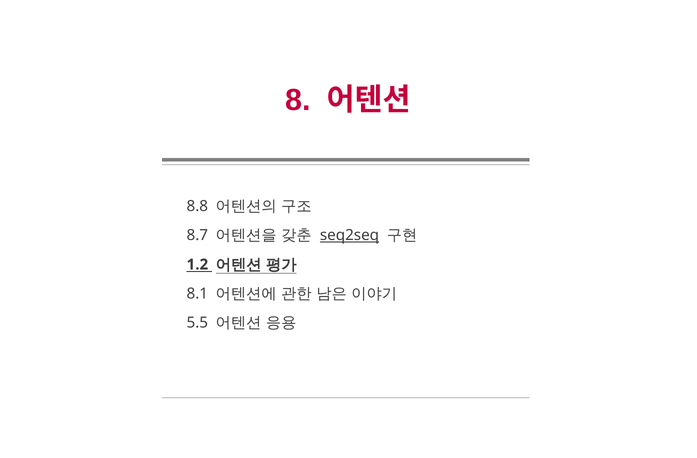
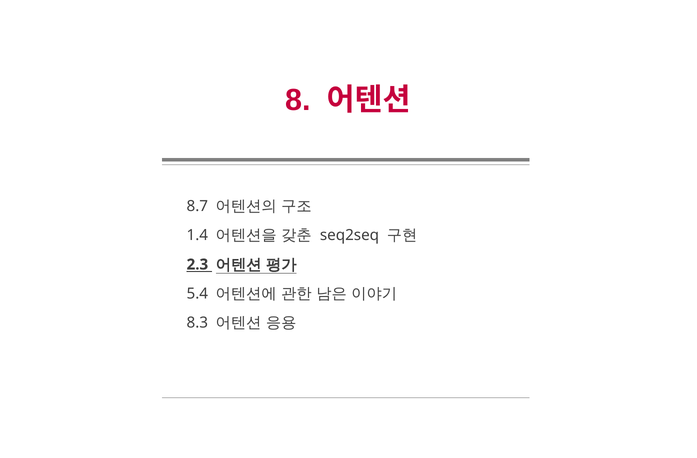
8.8: 8.8 -> 8.7 (197, 206)
8.7: 8.7 -> 1.4 (197, 235)
seq2seq underline: present -> none (350, 235)
1.2: 1.2 -> 2.3 (197, 264)
8.1: 8.1 -> 5.4 (197, 294)
5.5: 5.5 -> 8.3 (197, 323)
